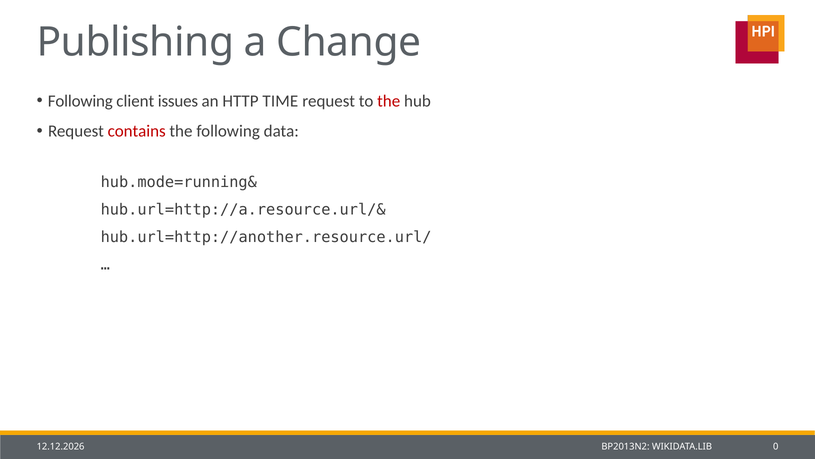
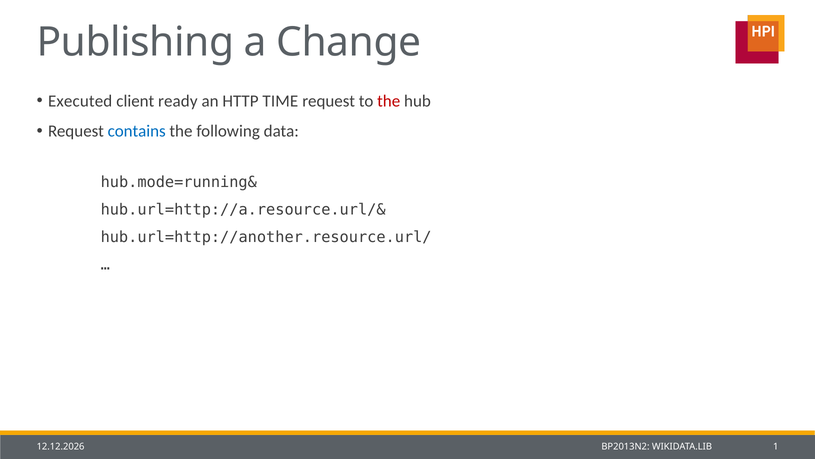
Following: Following -> Executed (80, 101)
issues: issues -> ready (178, 101)
contains colour: red -> blue (137, 131)
0: 0 -> 1 (776, 446)
